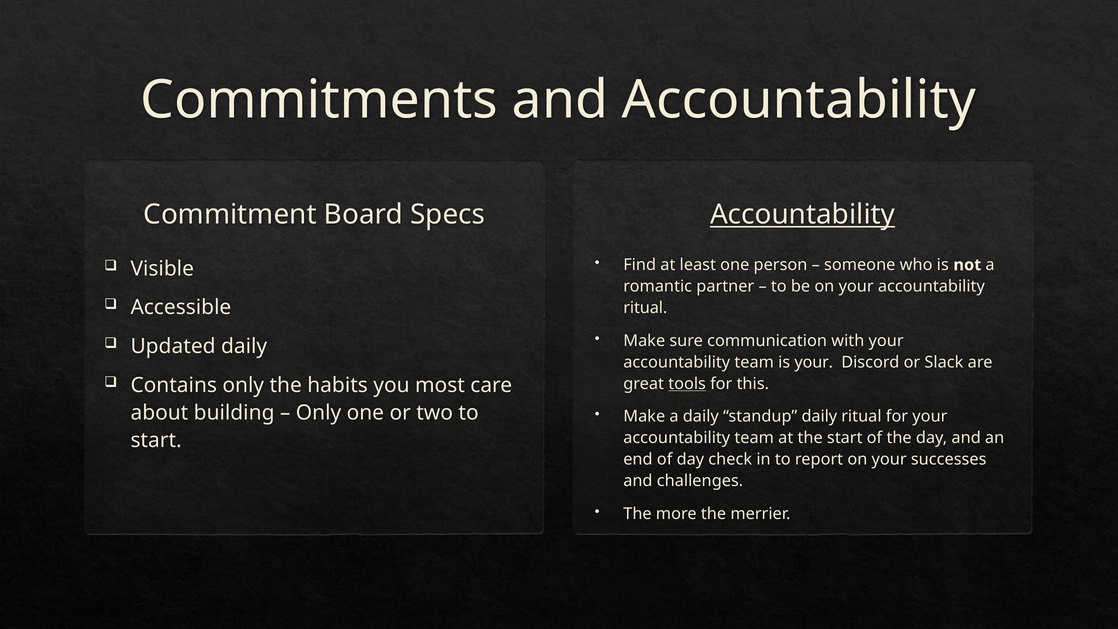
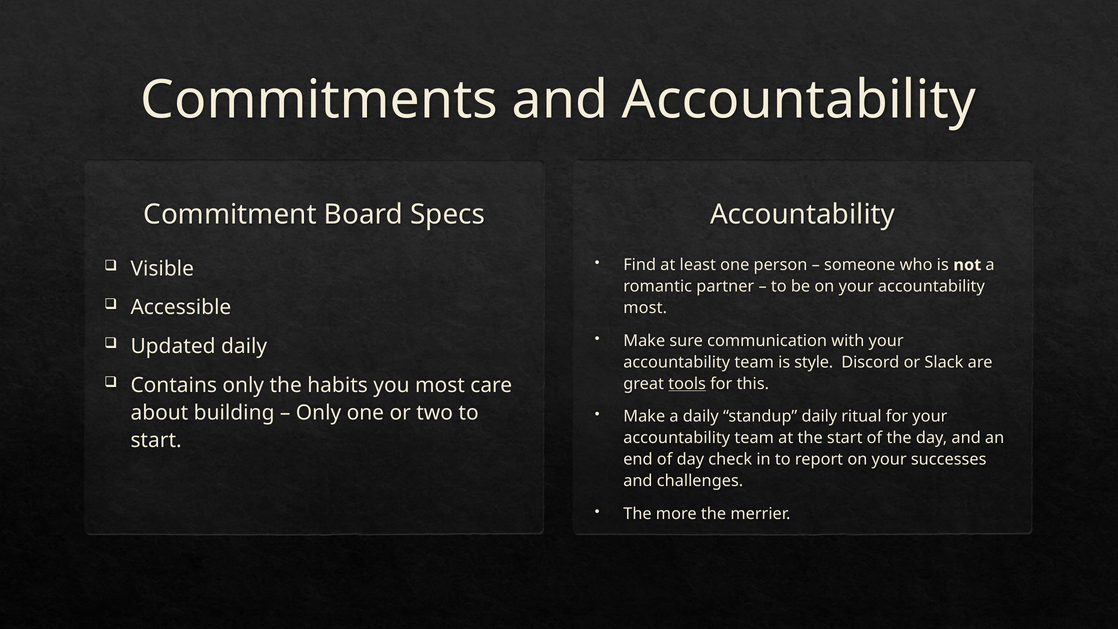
Accountability underline: present -> none (803, 215)
ritual: ritual -> most (645, 308)
is your: your -> style (814, 362)
